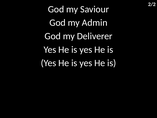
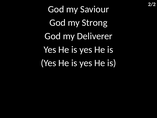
Admin: Admin -> Strong (95, 23)
